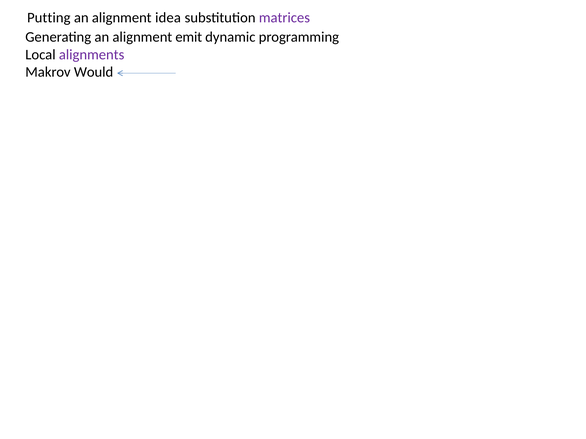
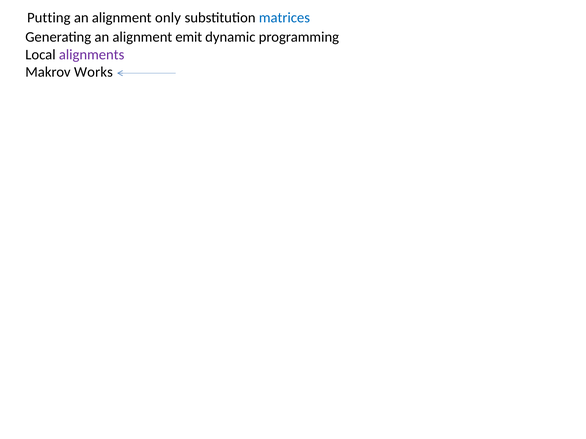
idea: idea -> only (168, 18)
matrices colour: purple -> blue (284, 18)
Would: Would -> Works (93, 72)
